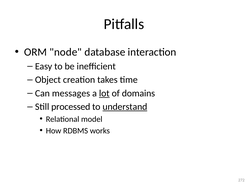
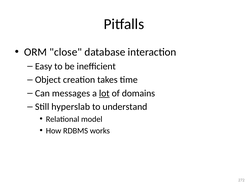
node: node -> close (66, 52)
processed: processed -> hyperslab (71, 107)
understand underline: present -> none (125, 107)
